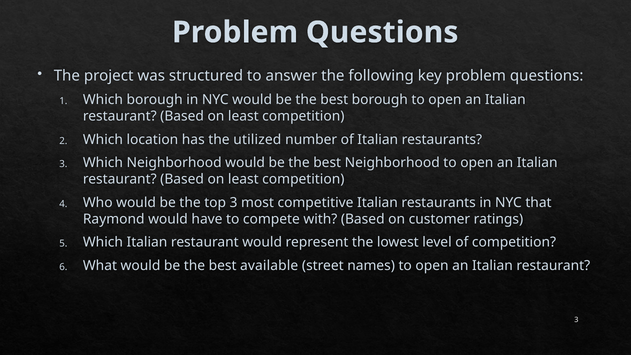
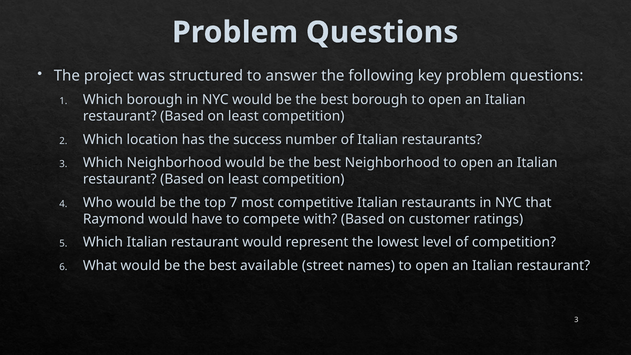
utilized: utilized -> success (257, 139)
top 3: 3 -> 7 (234, 203)
